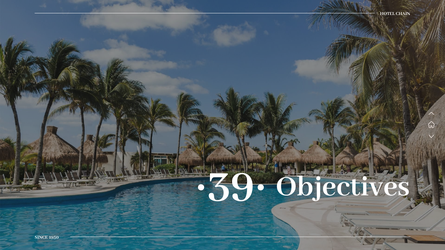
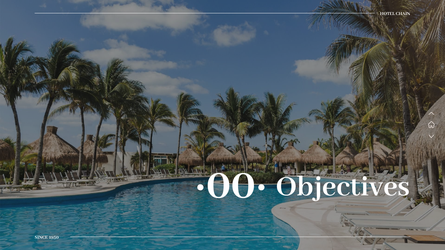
·39·: ·39· -> ·00· (231, 183)
